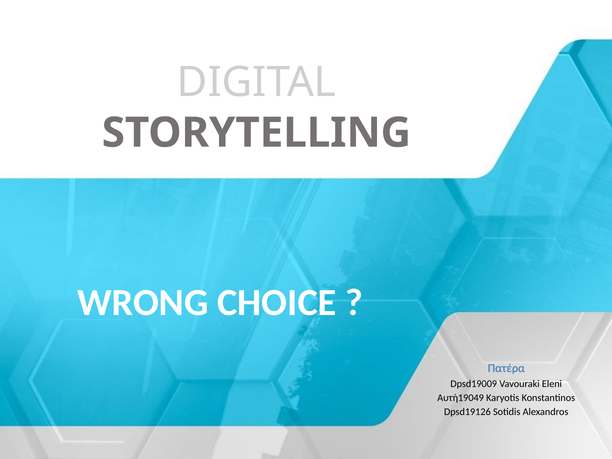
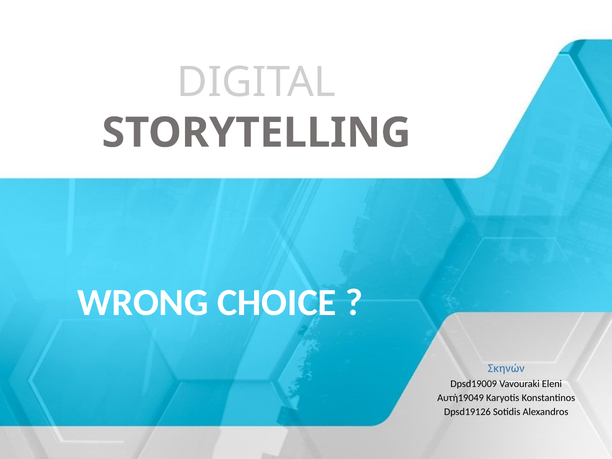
Πατέρα: Πατέρα -> Σκηνών (506, 369)
